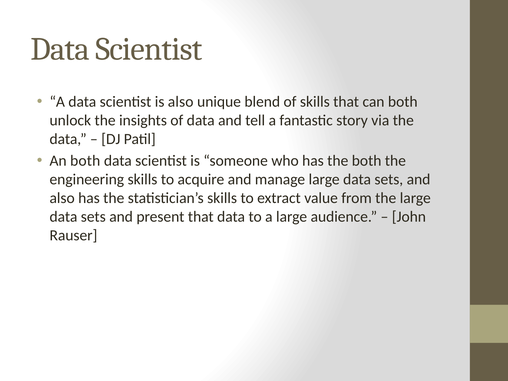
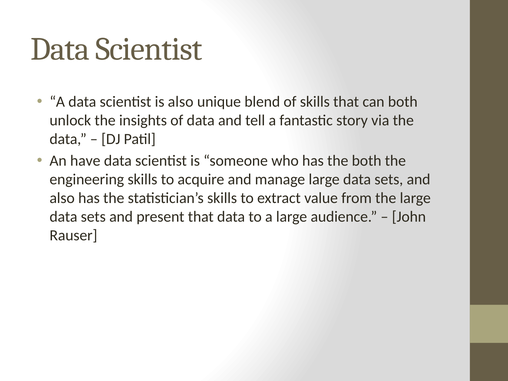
An both: both -> have (85, 161)
